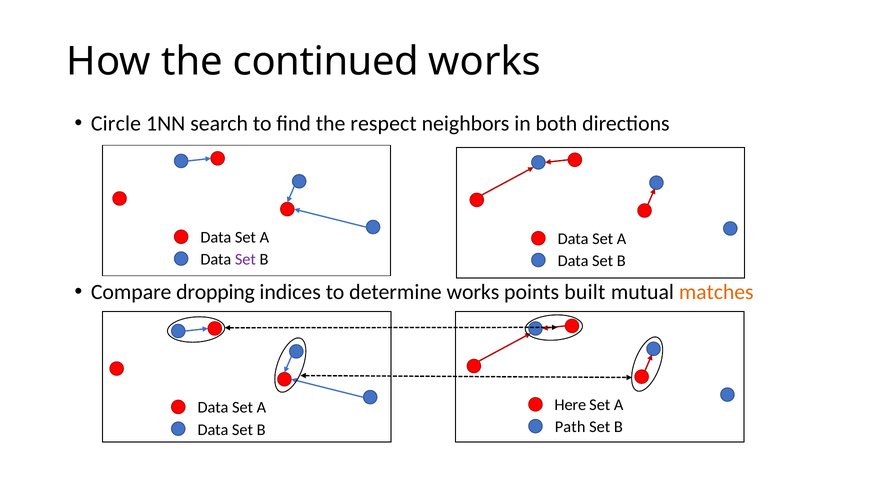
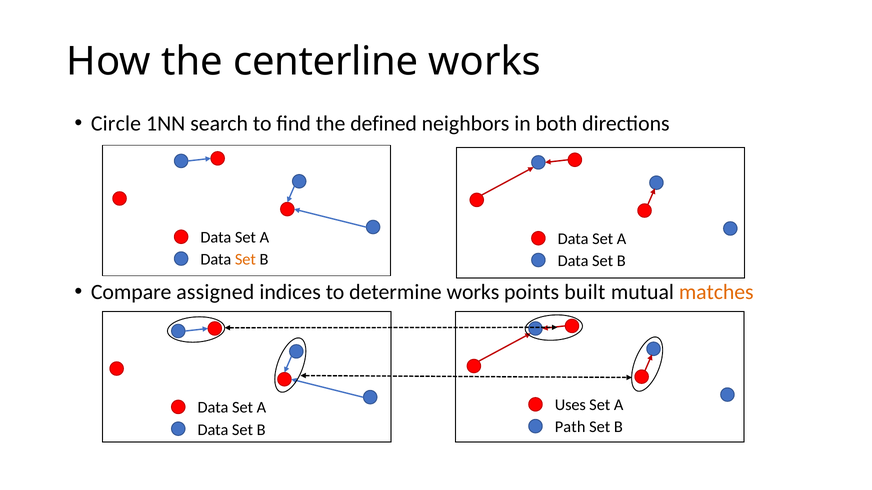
continued: continued -> centerline (326, 62)
respect: respect -> defined (384, 124)
Set colour: purple -> orange (245, 260)
dropping: dropping -> assigned (215, 292)
Here: Here -> Uses (570, 405)
